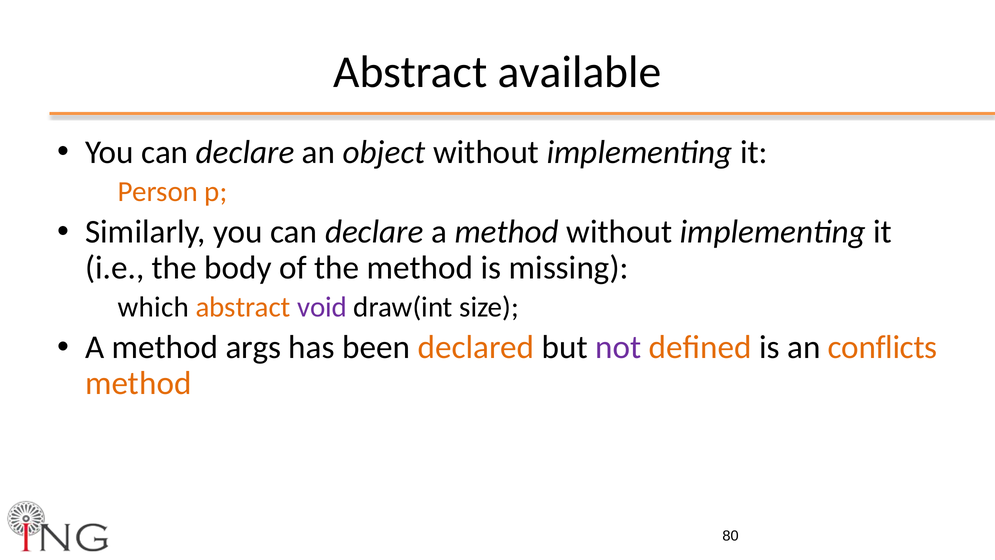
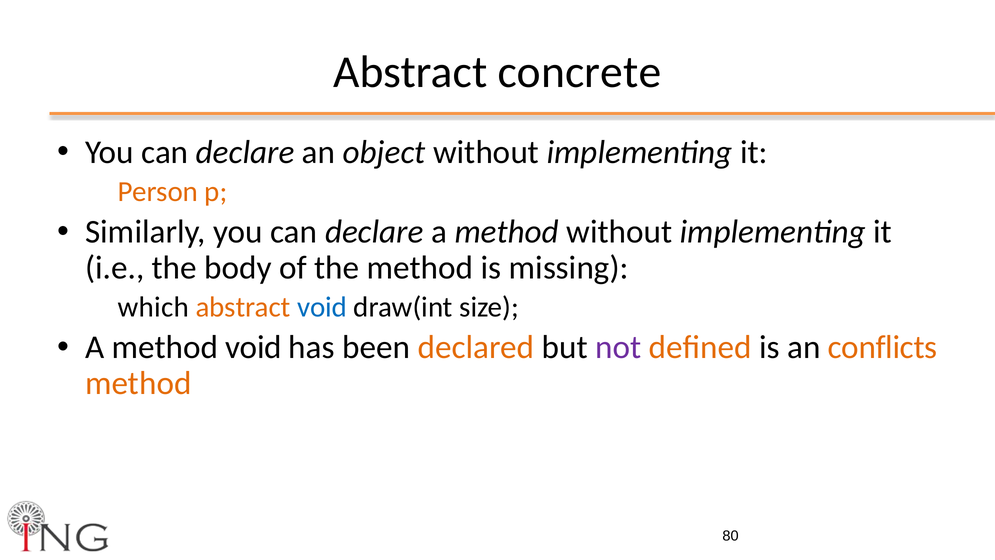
available: available -> concrete (579, 72)
void colour: purple -> blue (322, 307)
method args: args -> void (253, 347)
